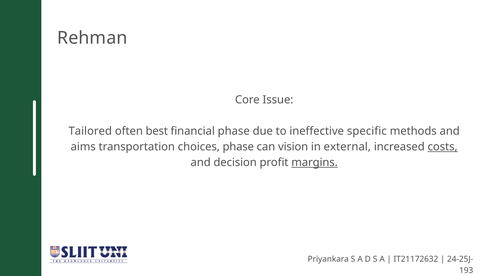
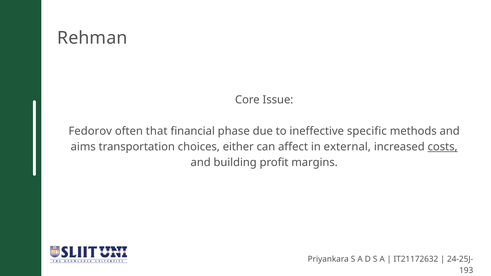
Tailored: Tailored -> Fedorov (90, 131)
best: best -> that (157, 131)
choices phase: phase -> either (238, 147)
vision: vision -> affect (293, 147)
decision: decision -> building (235, 163)
margins underline: present -> none (315, 163)
